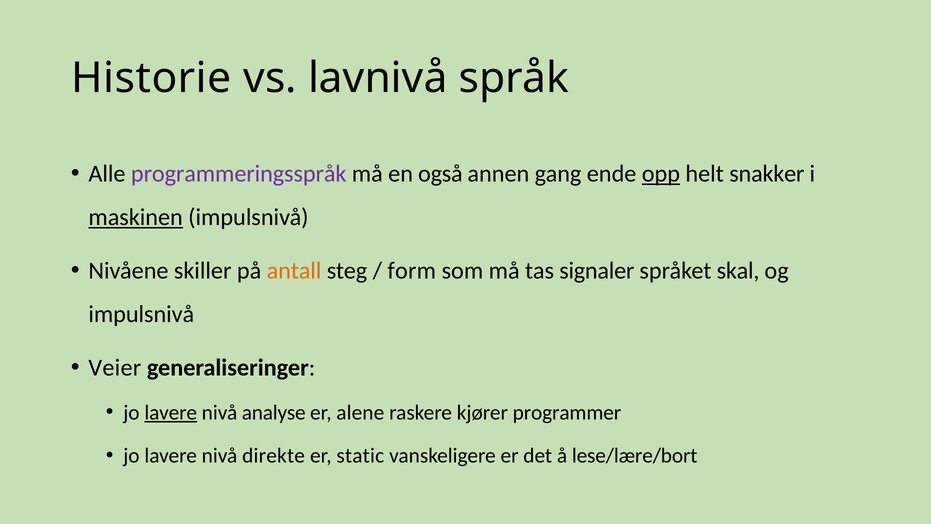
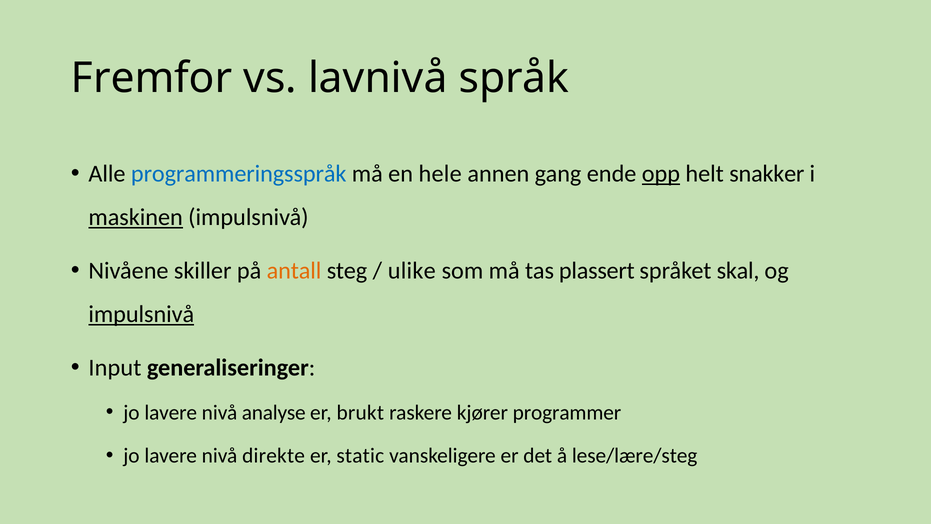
Historie: Historie -> Fremfor (152, 78)
programmeringsspråk colour: purple -> blue (239, 174)
også: også -> hele (440, 174)
form: form -> ulike (412, 271)
signaler: signaler -> plassert (597, 271)
impulsnivå underline: none -> present (141, 314)
Veier: Veier -> Input (115, 368)
lavere underline: present -> none (171, 412)
alene: alene -> brukt (360, 412)
lese/lære/bort: lese/lære/bort -> lese/lære/steg (635, 456)
